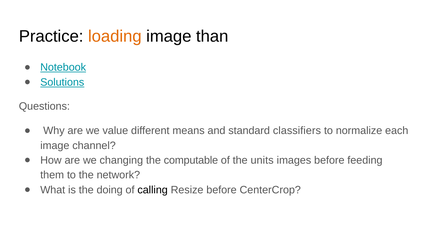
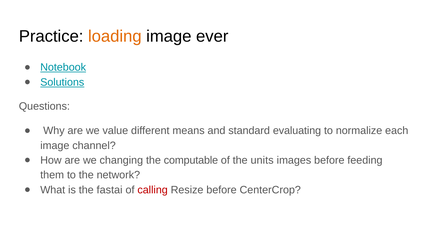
than: than -> ever (212, 36)
classifiers: classifiers -> evaluating (297, 131)
doing: doing -> fastai (110, 190)
calling colour: black -> red (153, 190)
